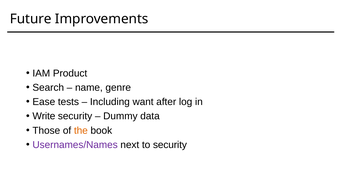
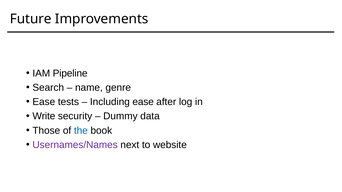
Product: Product -> Pipeline (70, 73)
Including want: want -> ease (143, 102)
the colour: orange -> blue (81, 131)
to security: security -> website (170, 145)
